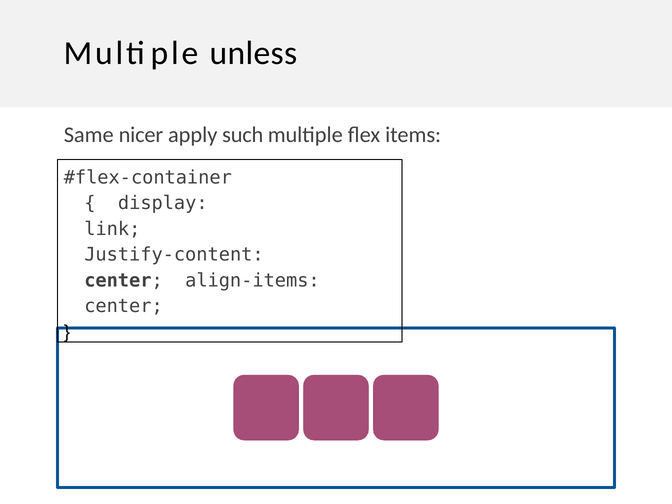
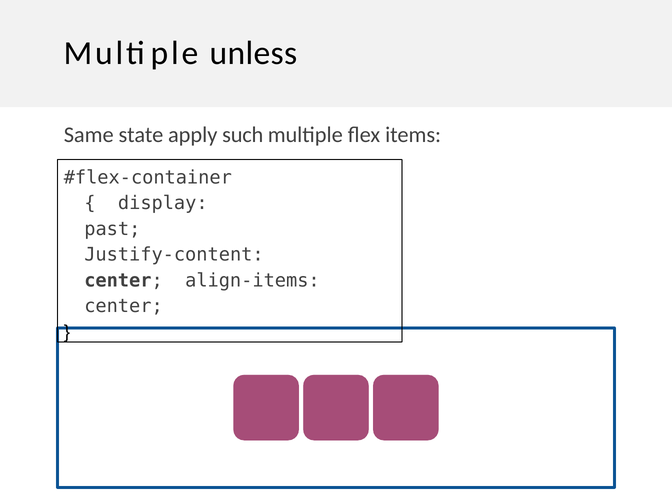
nicer: nicer -> state (141, 135)
link: link -> past (112, 229)
